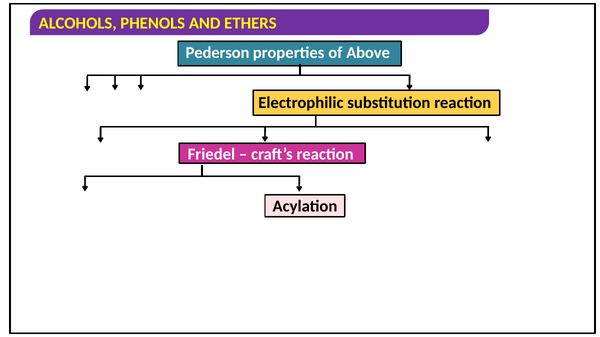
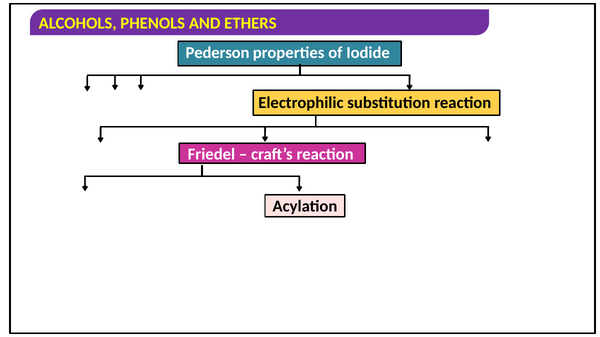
Above: Above -> Iodide (368, 53)
